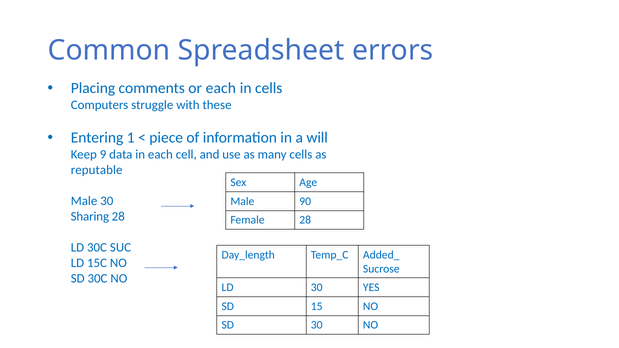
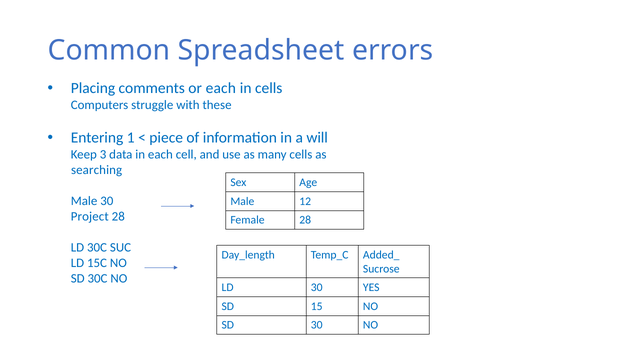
9: 9 -> 3 (103, 155)
reputable: reputable -> searching (97, 170)
90: 90 -> 12 (305, 201)
Sharing: Sharing -> Project (90, 217)
